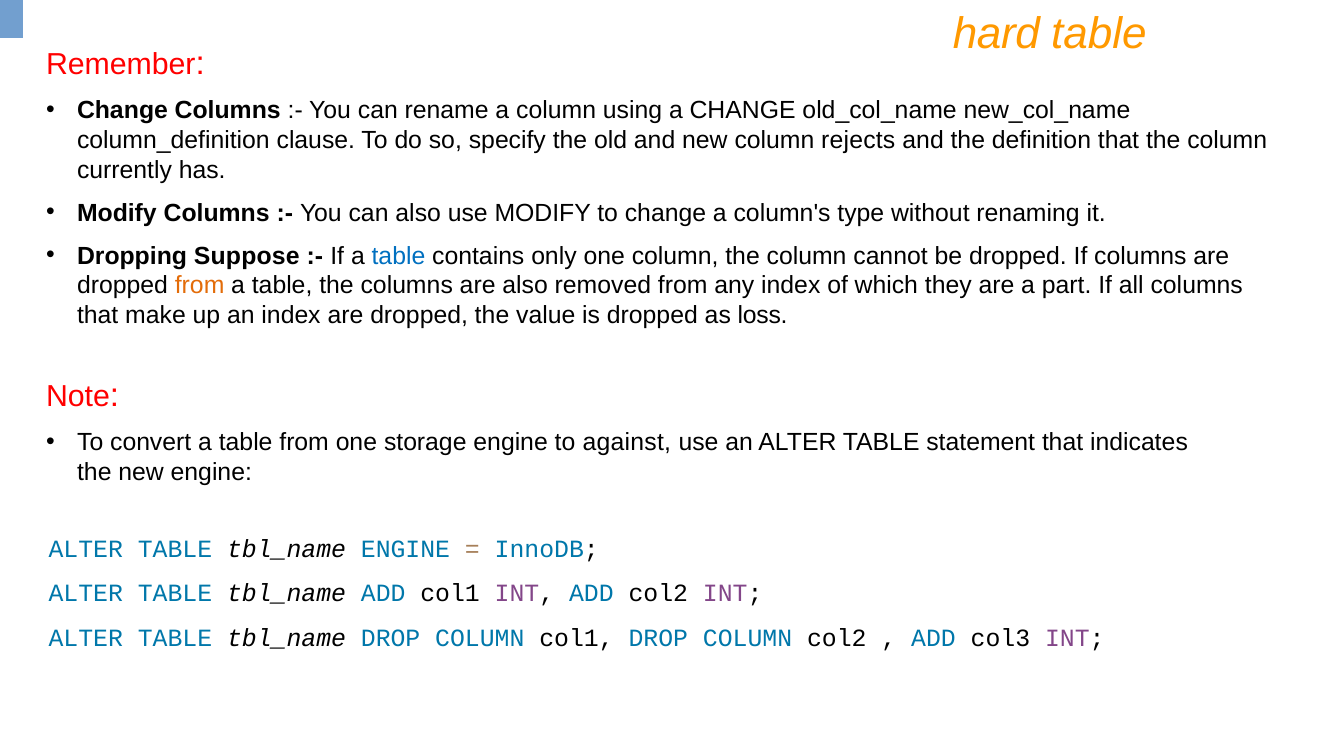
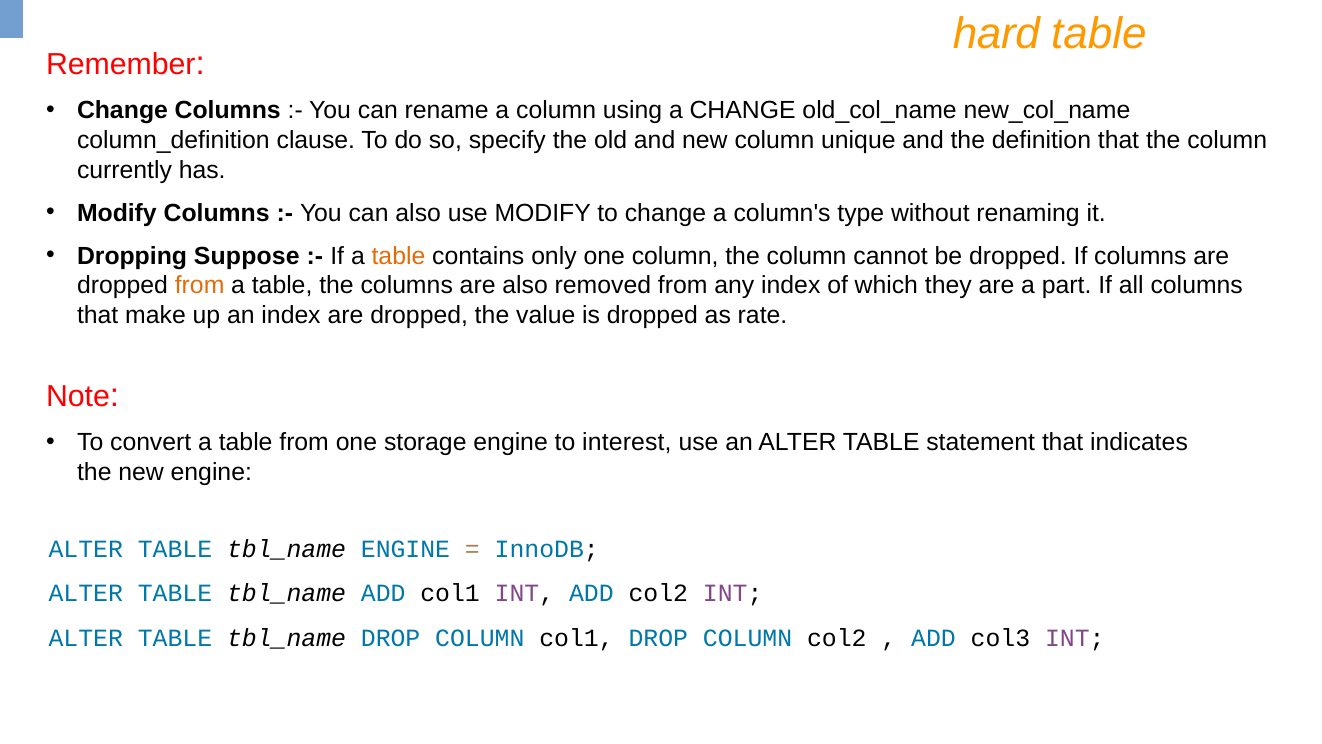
rejects: rejects -> unique (858, 140)
table colour: blue -> orange (398, 256)
loss: loss -> rate (762, 315)
against: against -> interest (627, 442)
